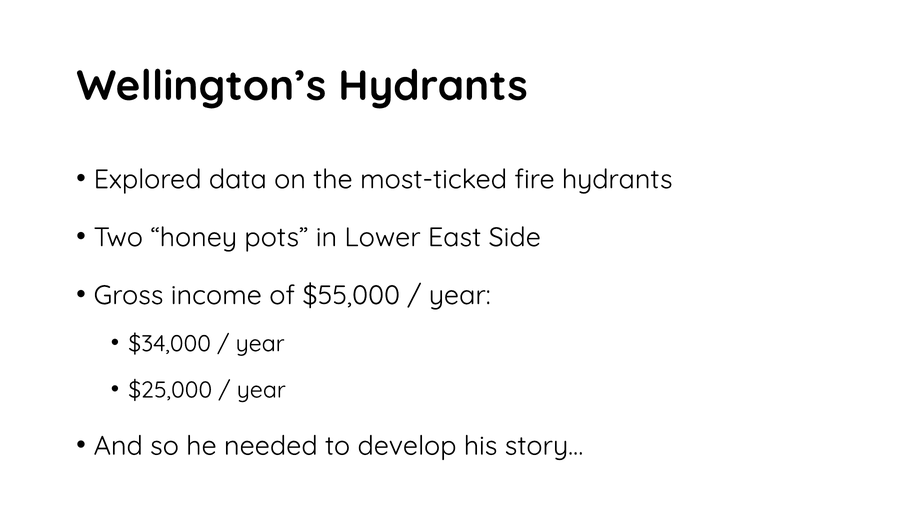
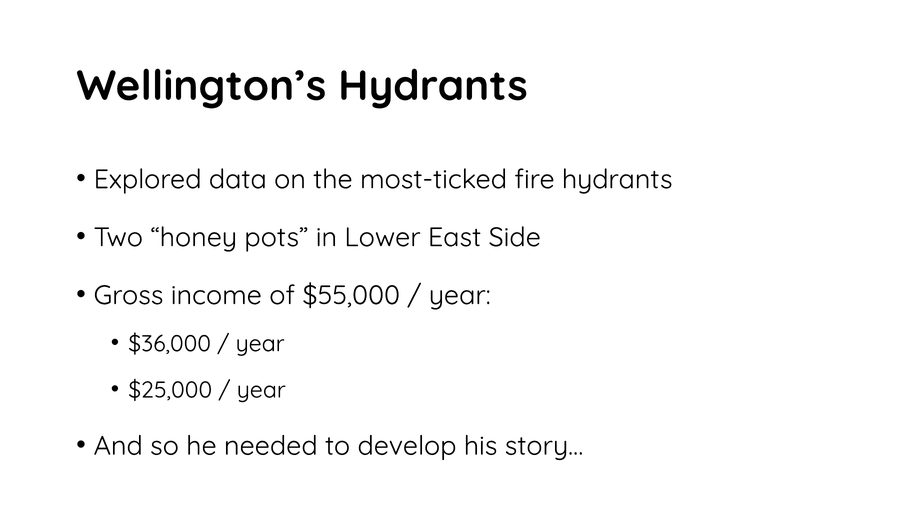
$34,000: $34,000 -> $36,000 (170, 344)
